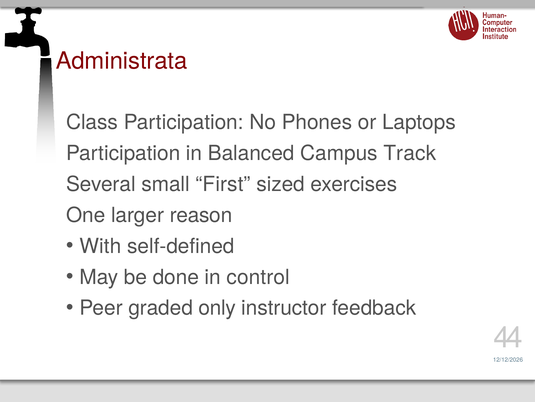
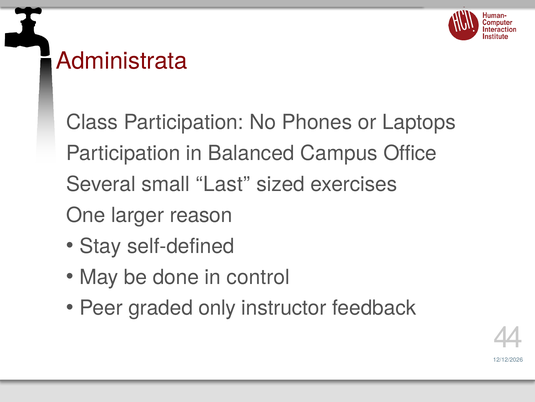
Track: Track -> Office (410, 153)
First: First -> Last (223, 184)
With: With -> Stay (100, 246)
